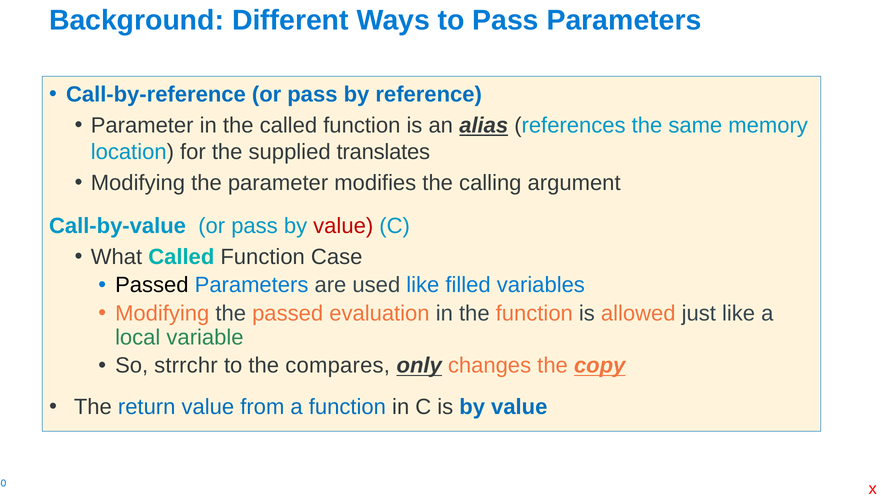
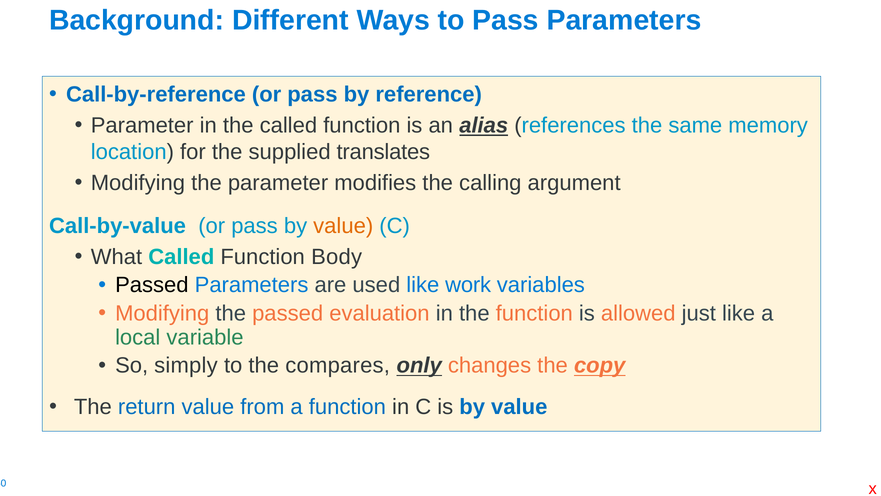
value colour: red -> orange (343, 226)
Case: Case -> Body (337, 257)
filled: filled -> work (468, 285)
strrchr: strrchr -> simply (186, 365)
